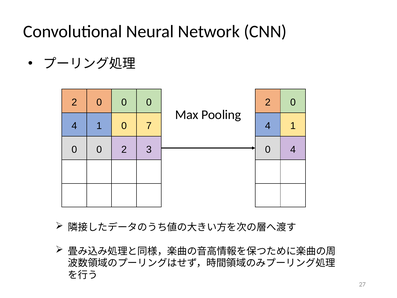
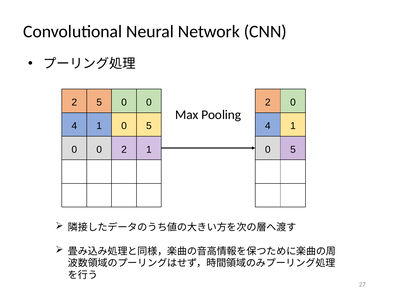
0: 0 -> 5 (99, 102)
7: 7 -> 5 (149, 126)
2 3: 3 -> 1 (149, 149)
4: 4 -> 5 (293, 149)
